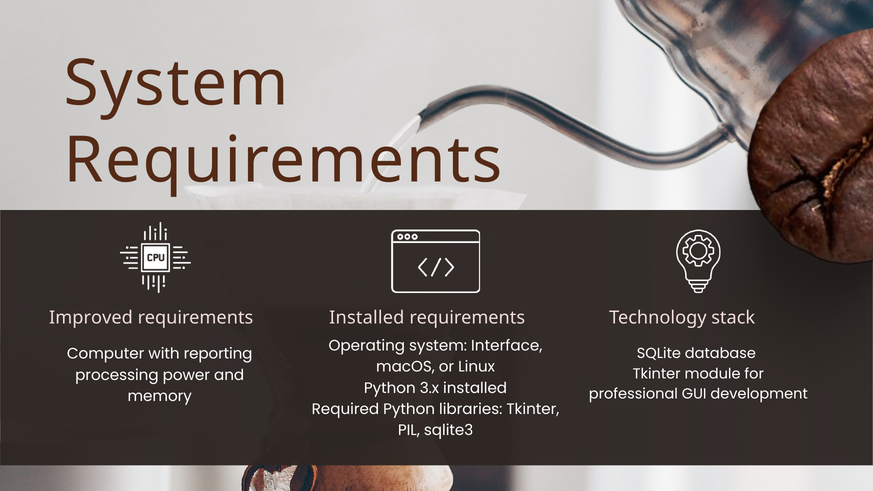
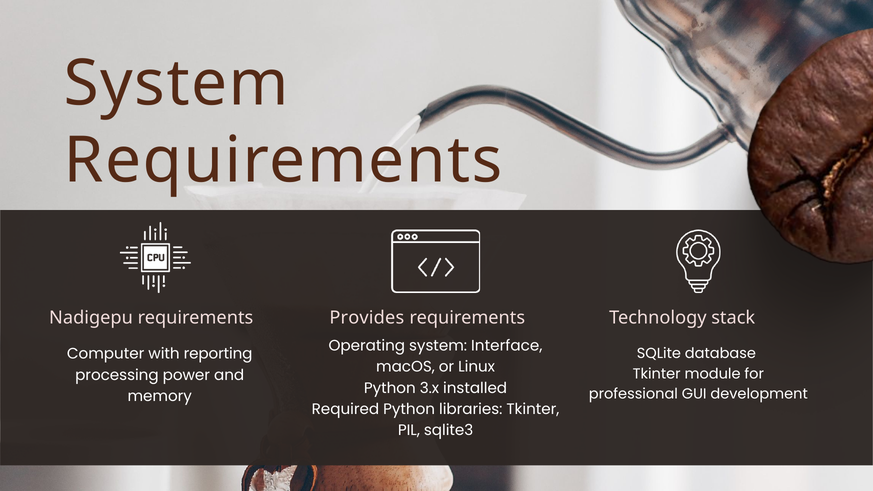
Improved: Improved -> Nadigepu (91, 318)
requirements Installed: Installed -> Provides (367, 318)
